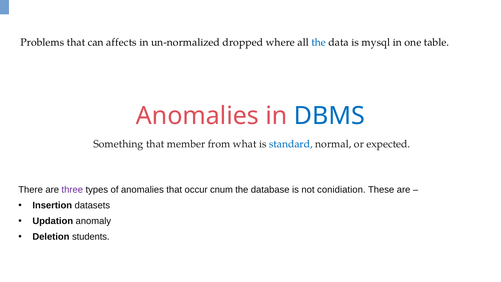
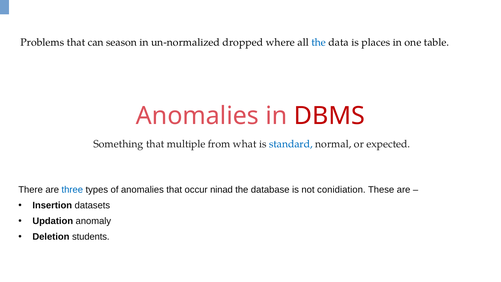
affects: affects -> season (122, 42)
mysql: mysql -> places (376, 42)
DBMS colour: blue -> red (329, 116)
member: member -> multiple (186, 144)
three colour: purple -> blue (72, 190)
cnum: cnum -> ninad (221, 190)
